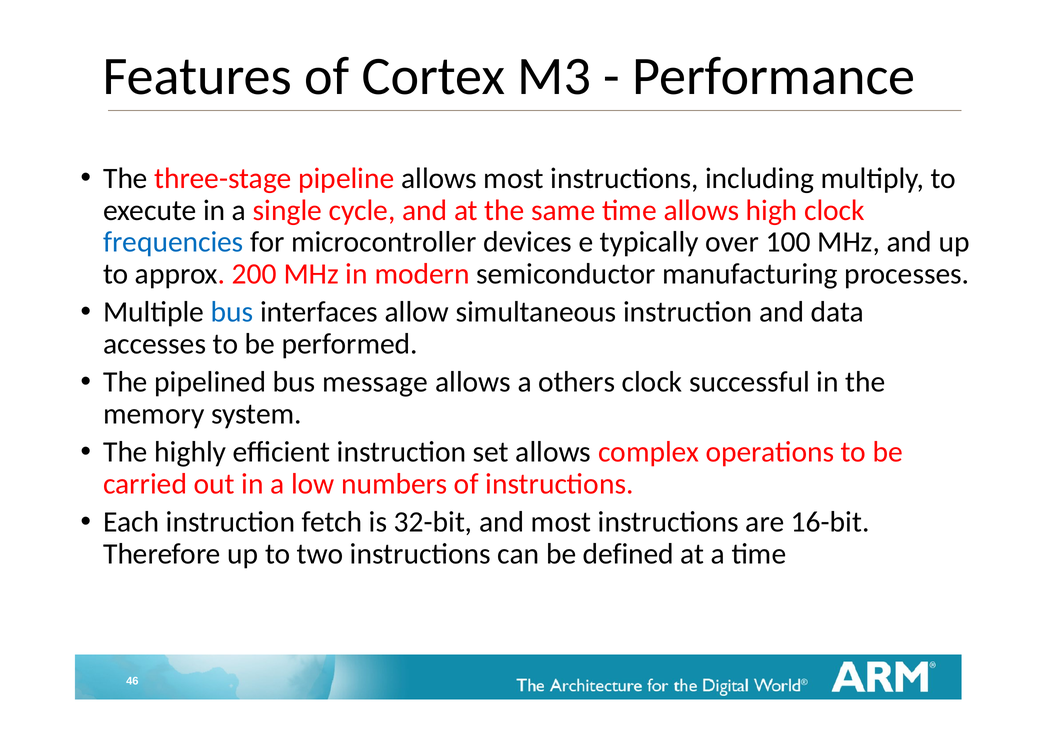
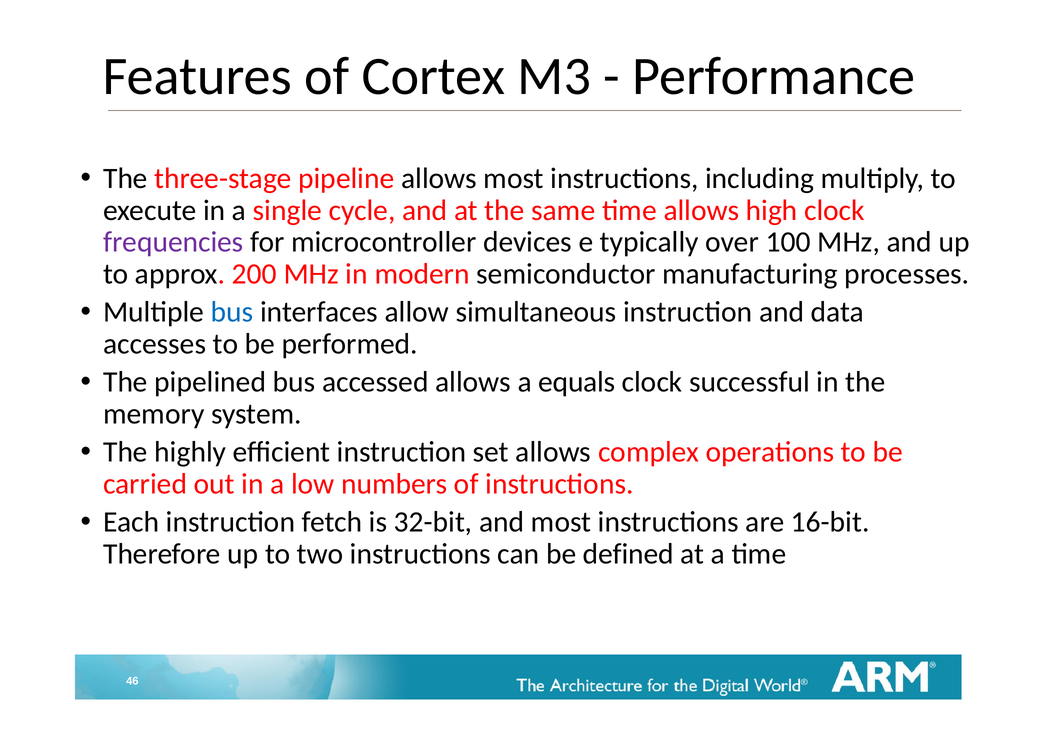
frequencies colour: blue -> purple (173, 242)
message: message -> accessed (375, 382)
others: others -> equals (577, 382)
